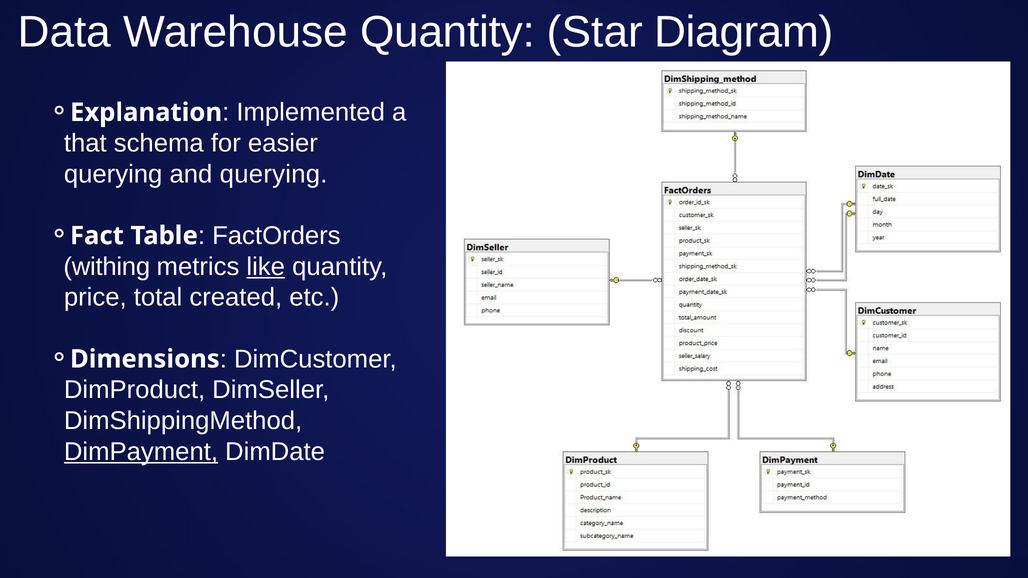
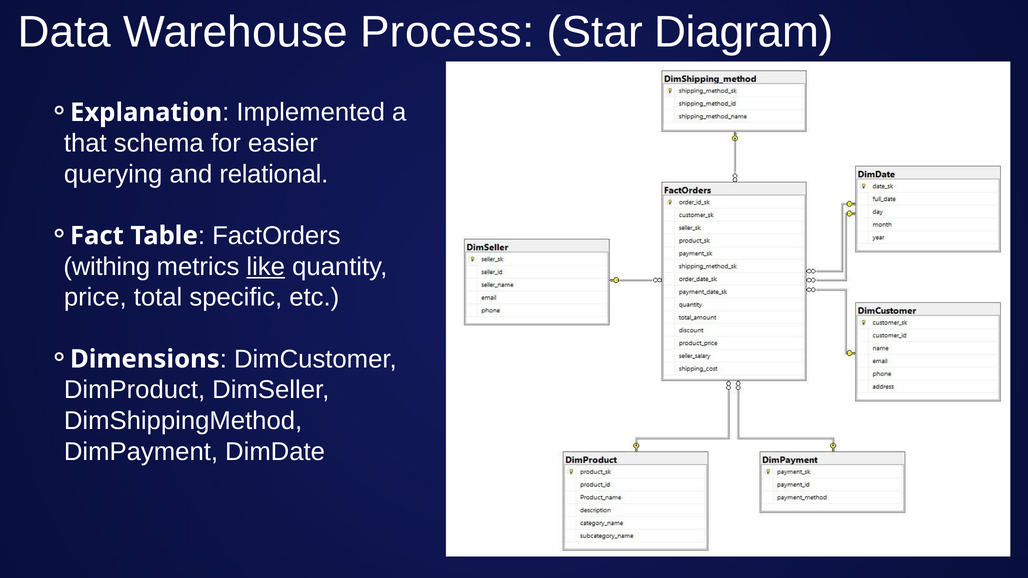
Warehouse Quantity: Quantity -> Process (447, 32)
and querying: querying -> relational (274, 174)
created: created -> specific (236, 298)
DimPayment underline: present -> none (141, 452)
